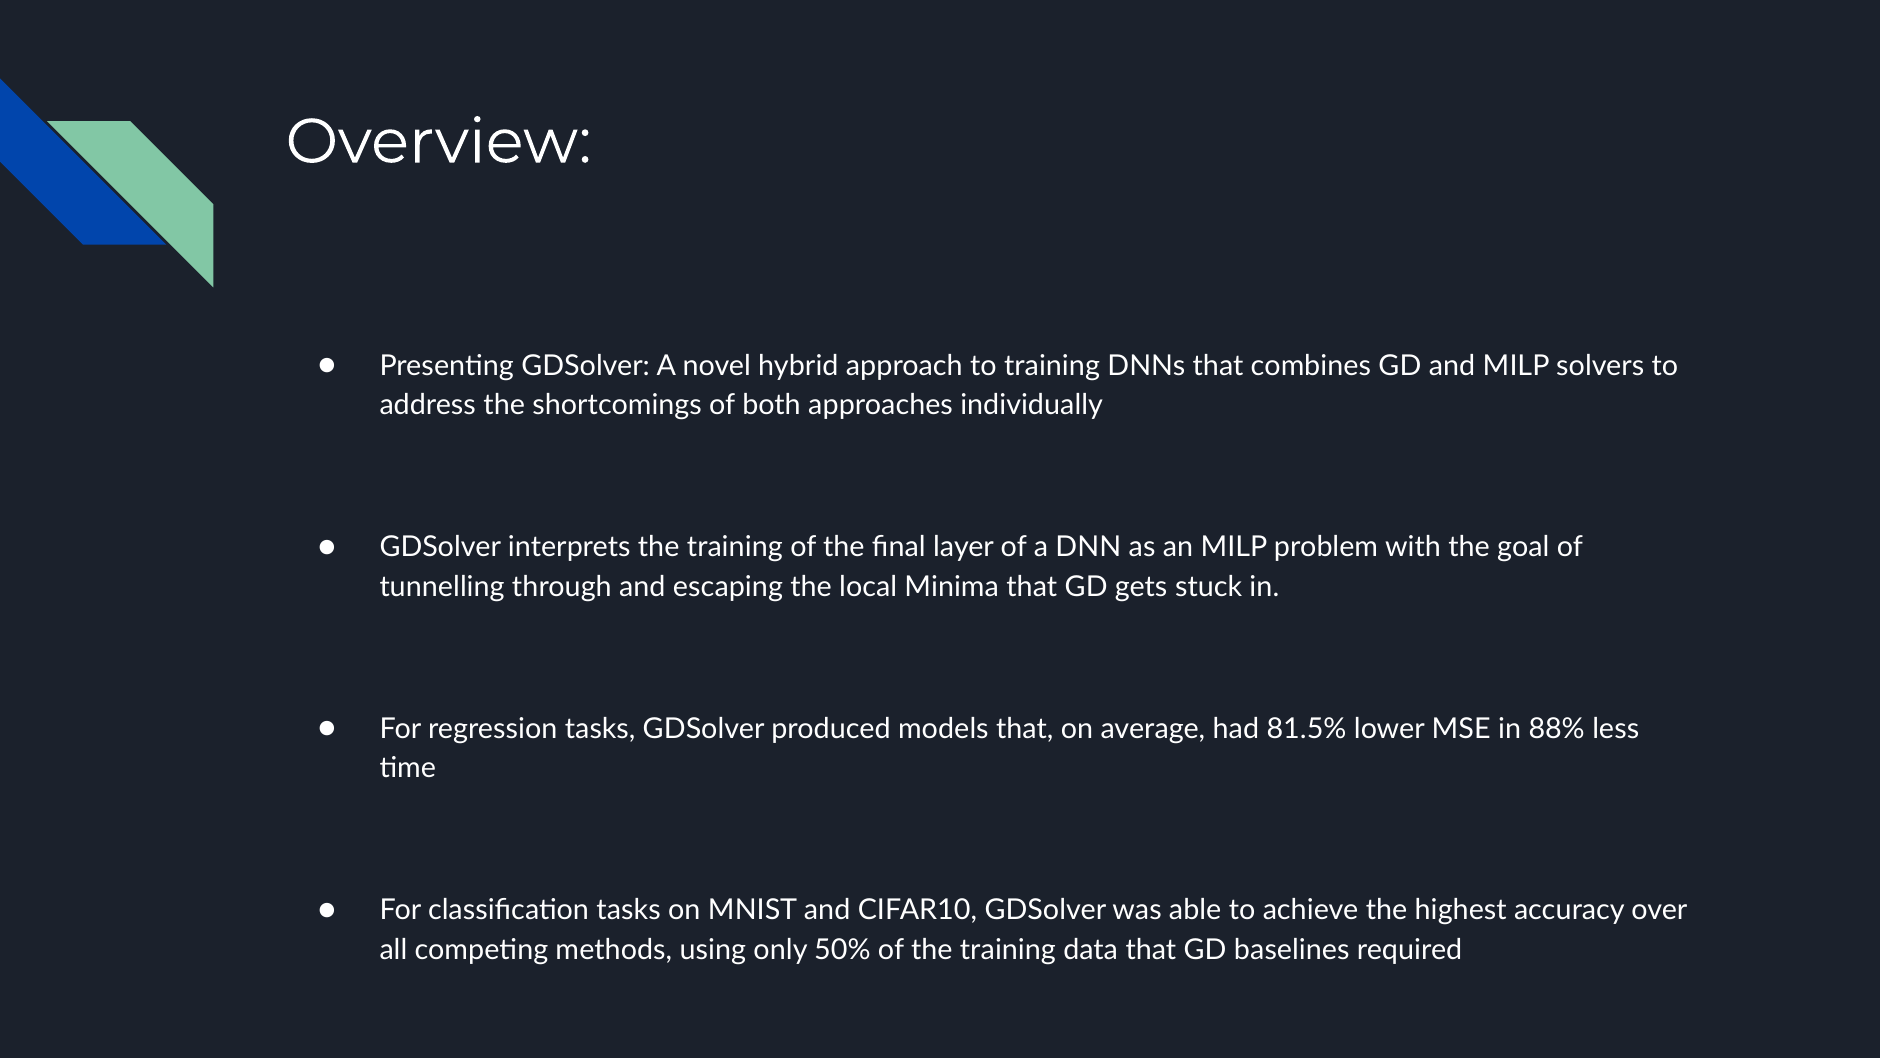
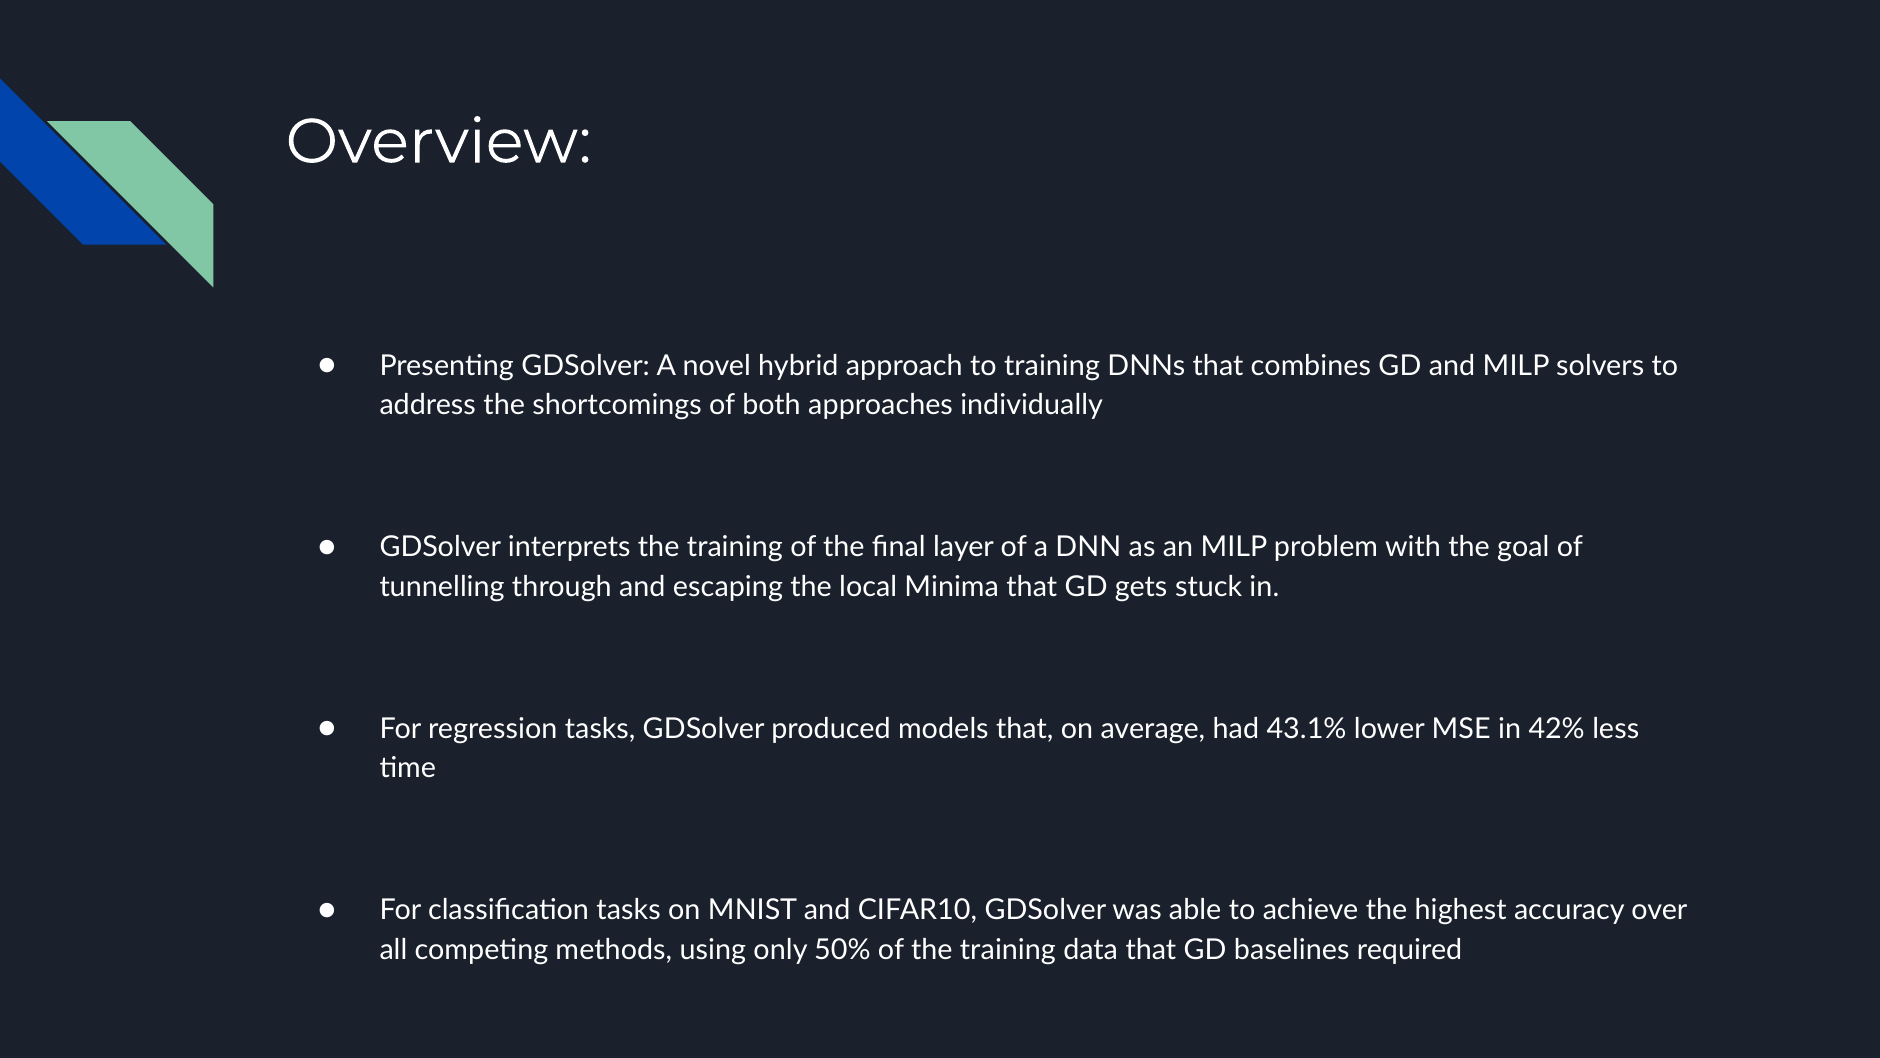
81.5%: 81.5% -> 43.1% (1307, 728)
88%: 88% -> 42% (1557, 728)
